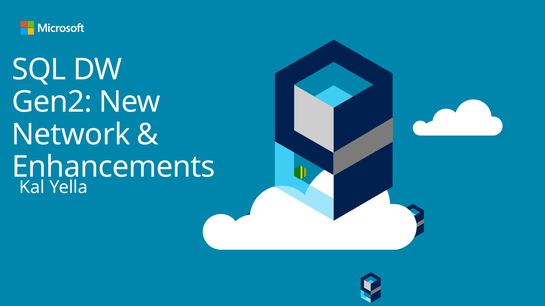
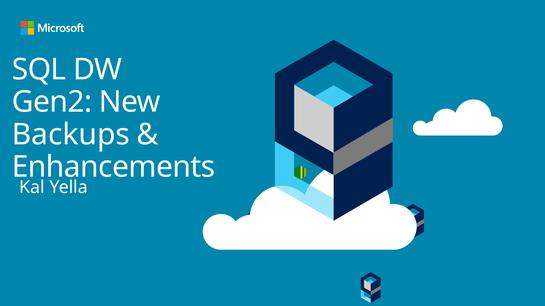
Network: Network -> Backups (71, 135)
